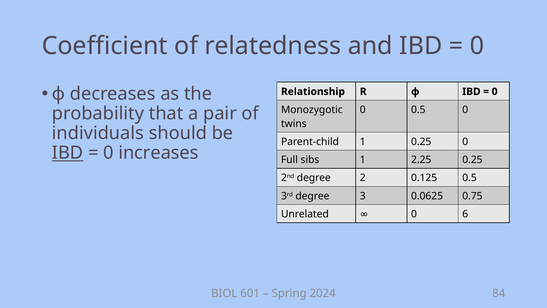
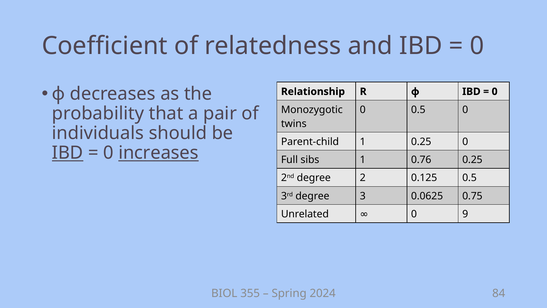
increases underline: none -> present (158, 153)
2.25: 2.25 -> 0.76 (421, 160)
6: 6 -> 9 (465, 214)
601: 601 -> 355 (250, 293)
